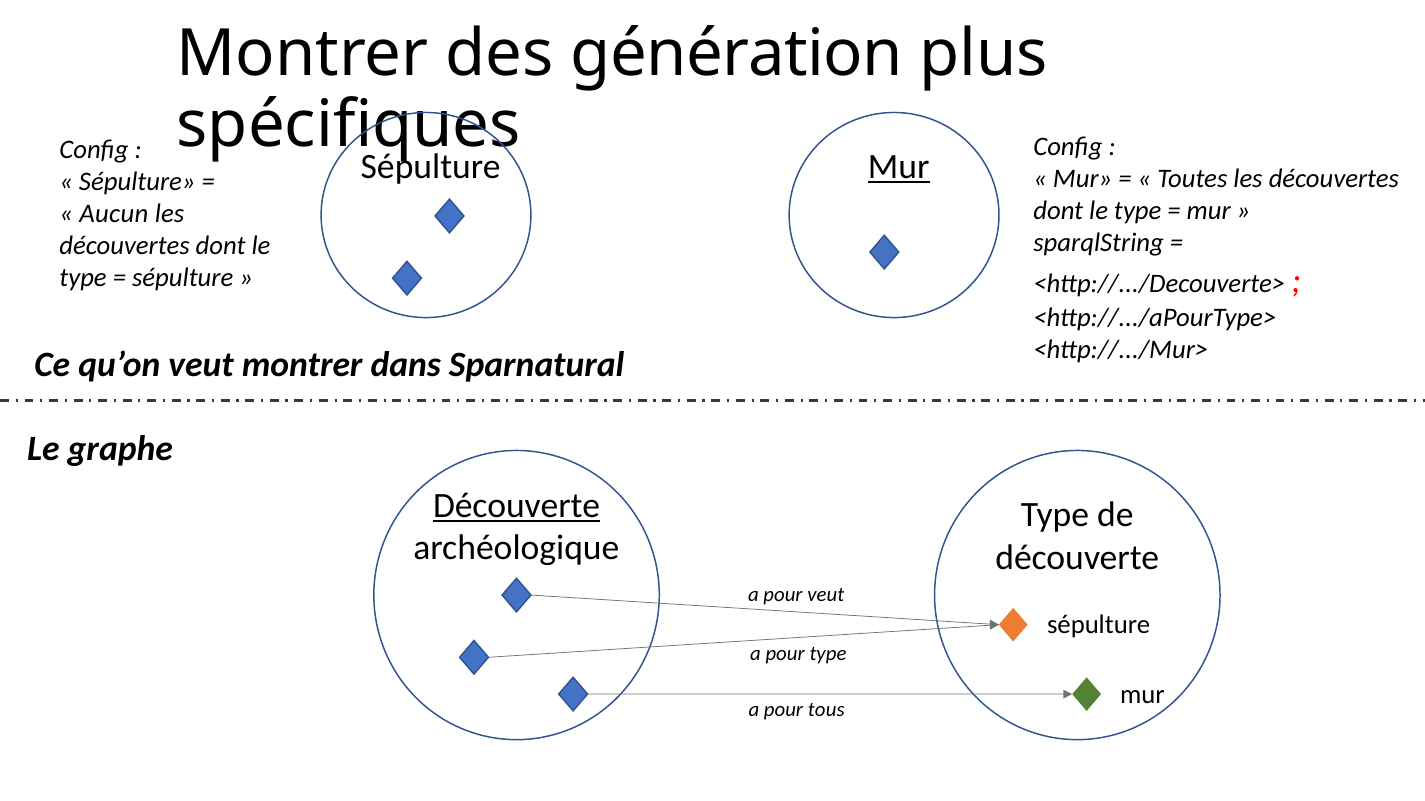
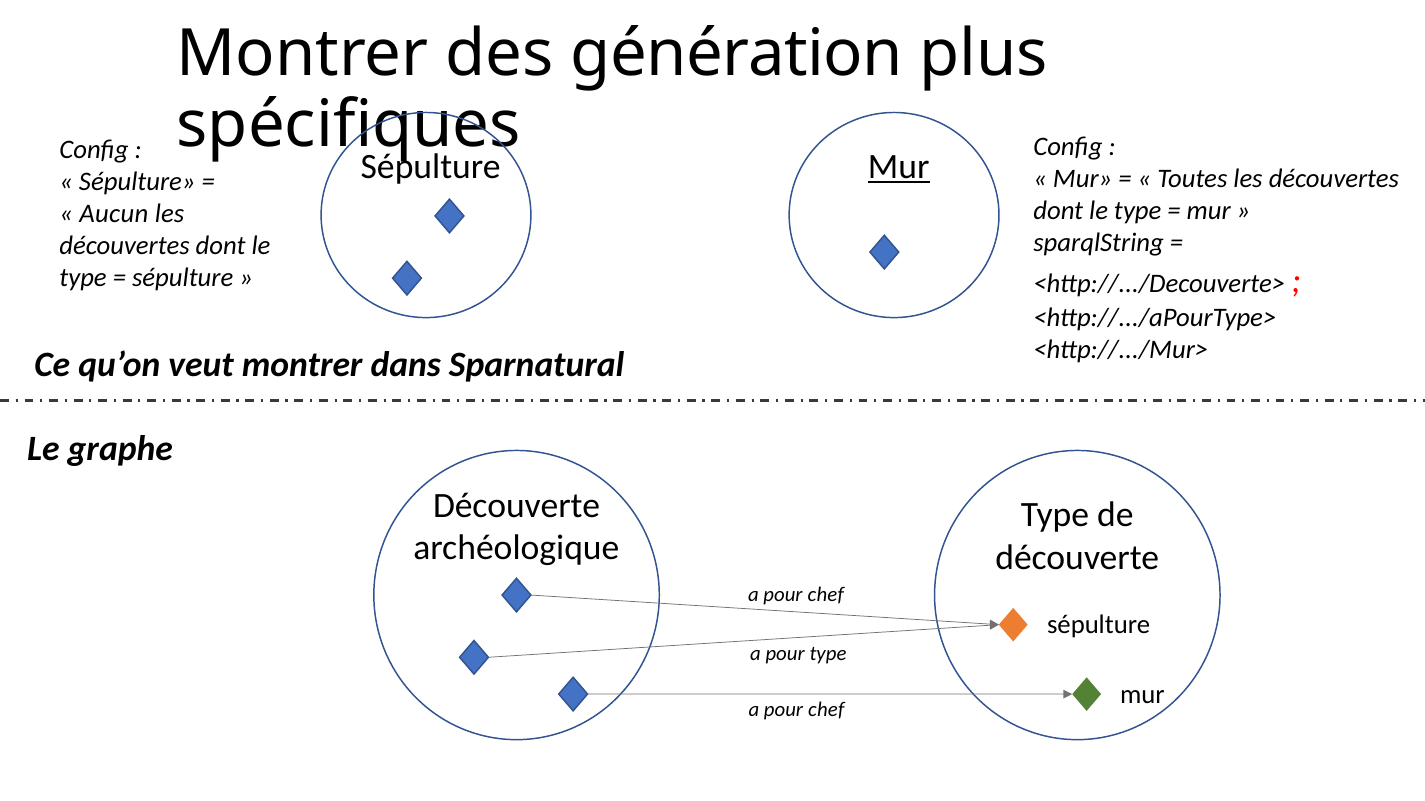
Découverte underline: present -> none (517, 506)
veut: veut -> chef (826, 595)
tous: tous -> chef (826, 710)
